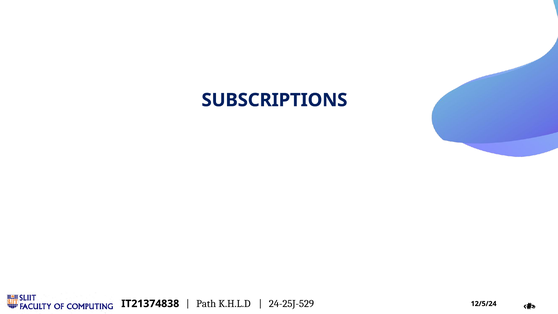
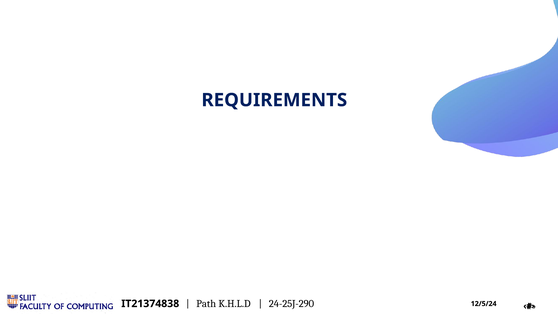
SUBSCRIPTIONS: SUBSCRIPTIONS -> REQUIREMENTS (274, 100)
24-25J-529: 24-25J-529 -> 24-25J-290 (291, 304)
